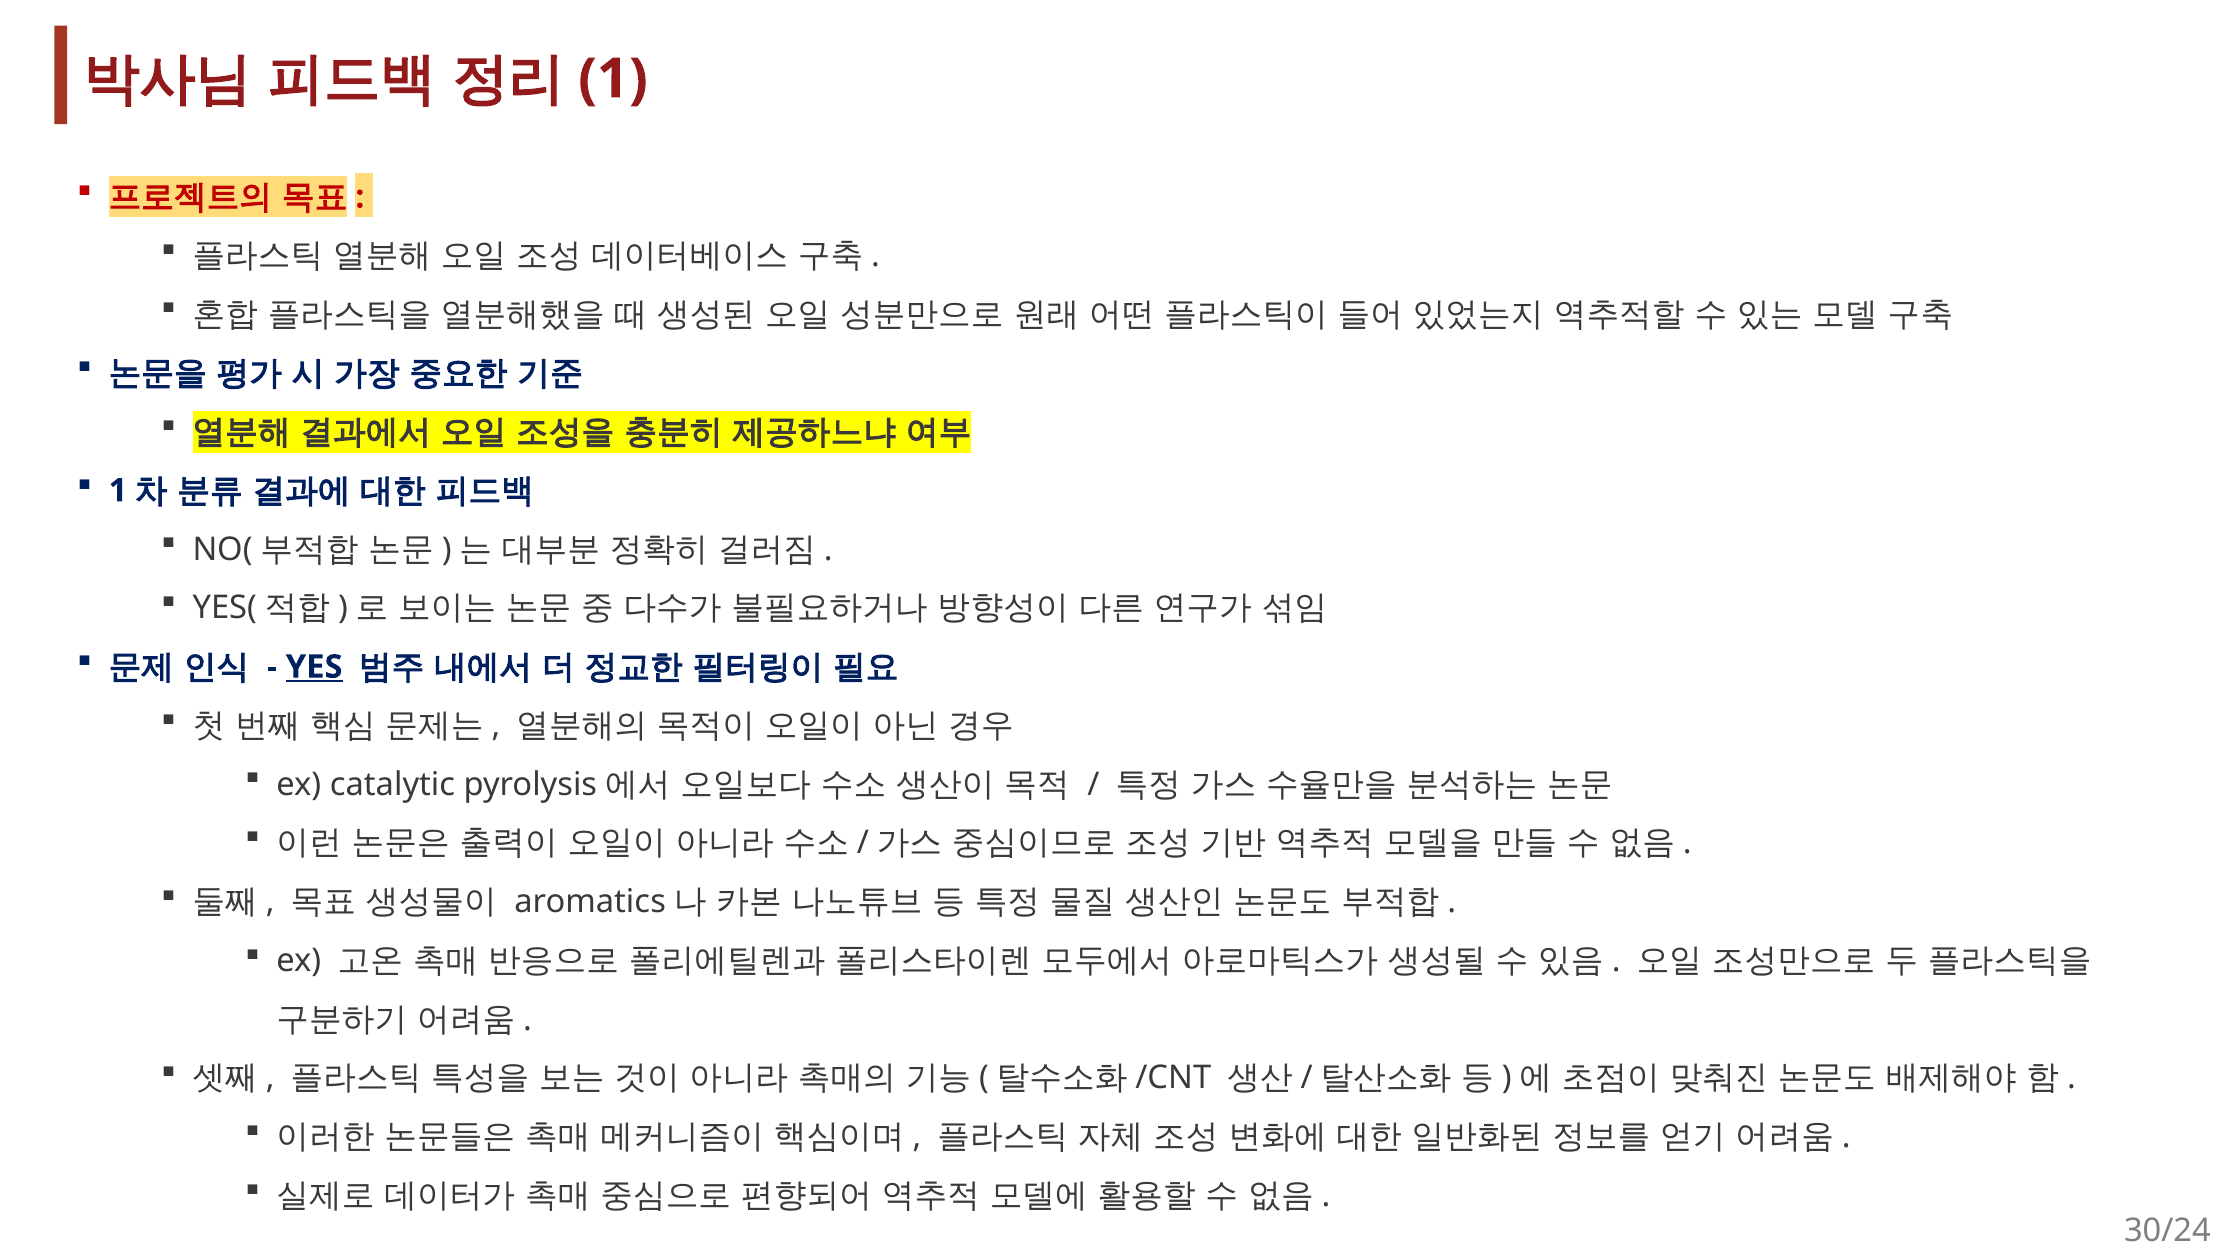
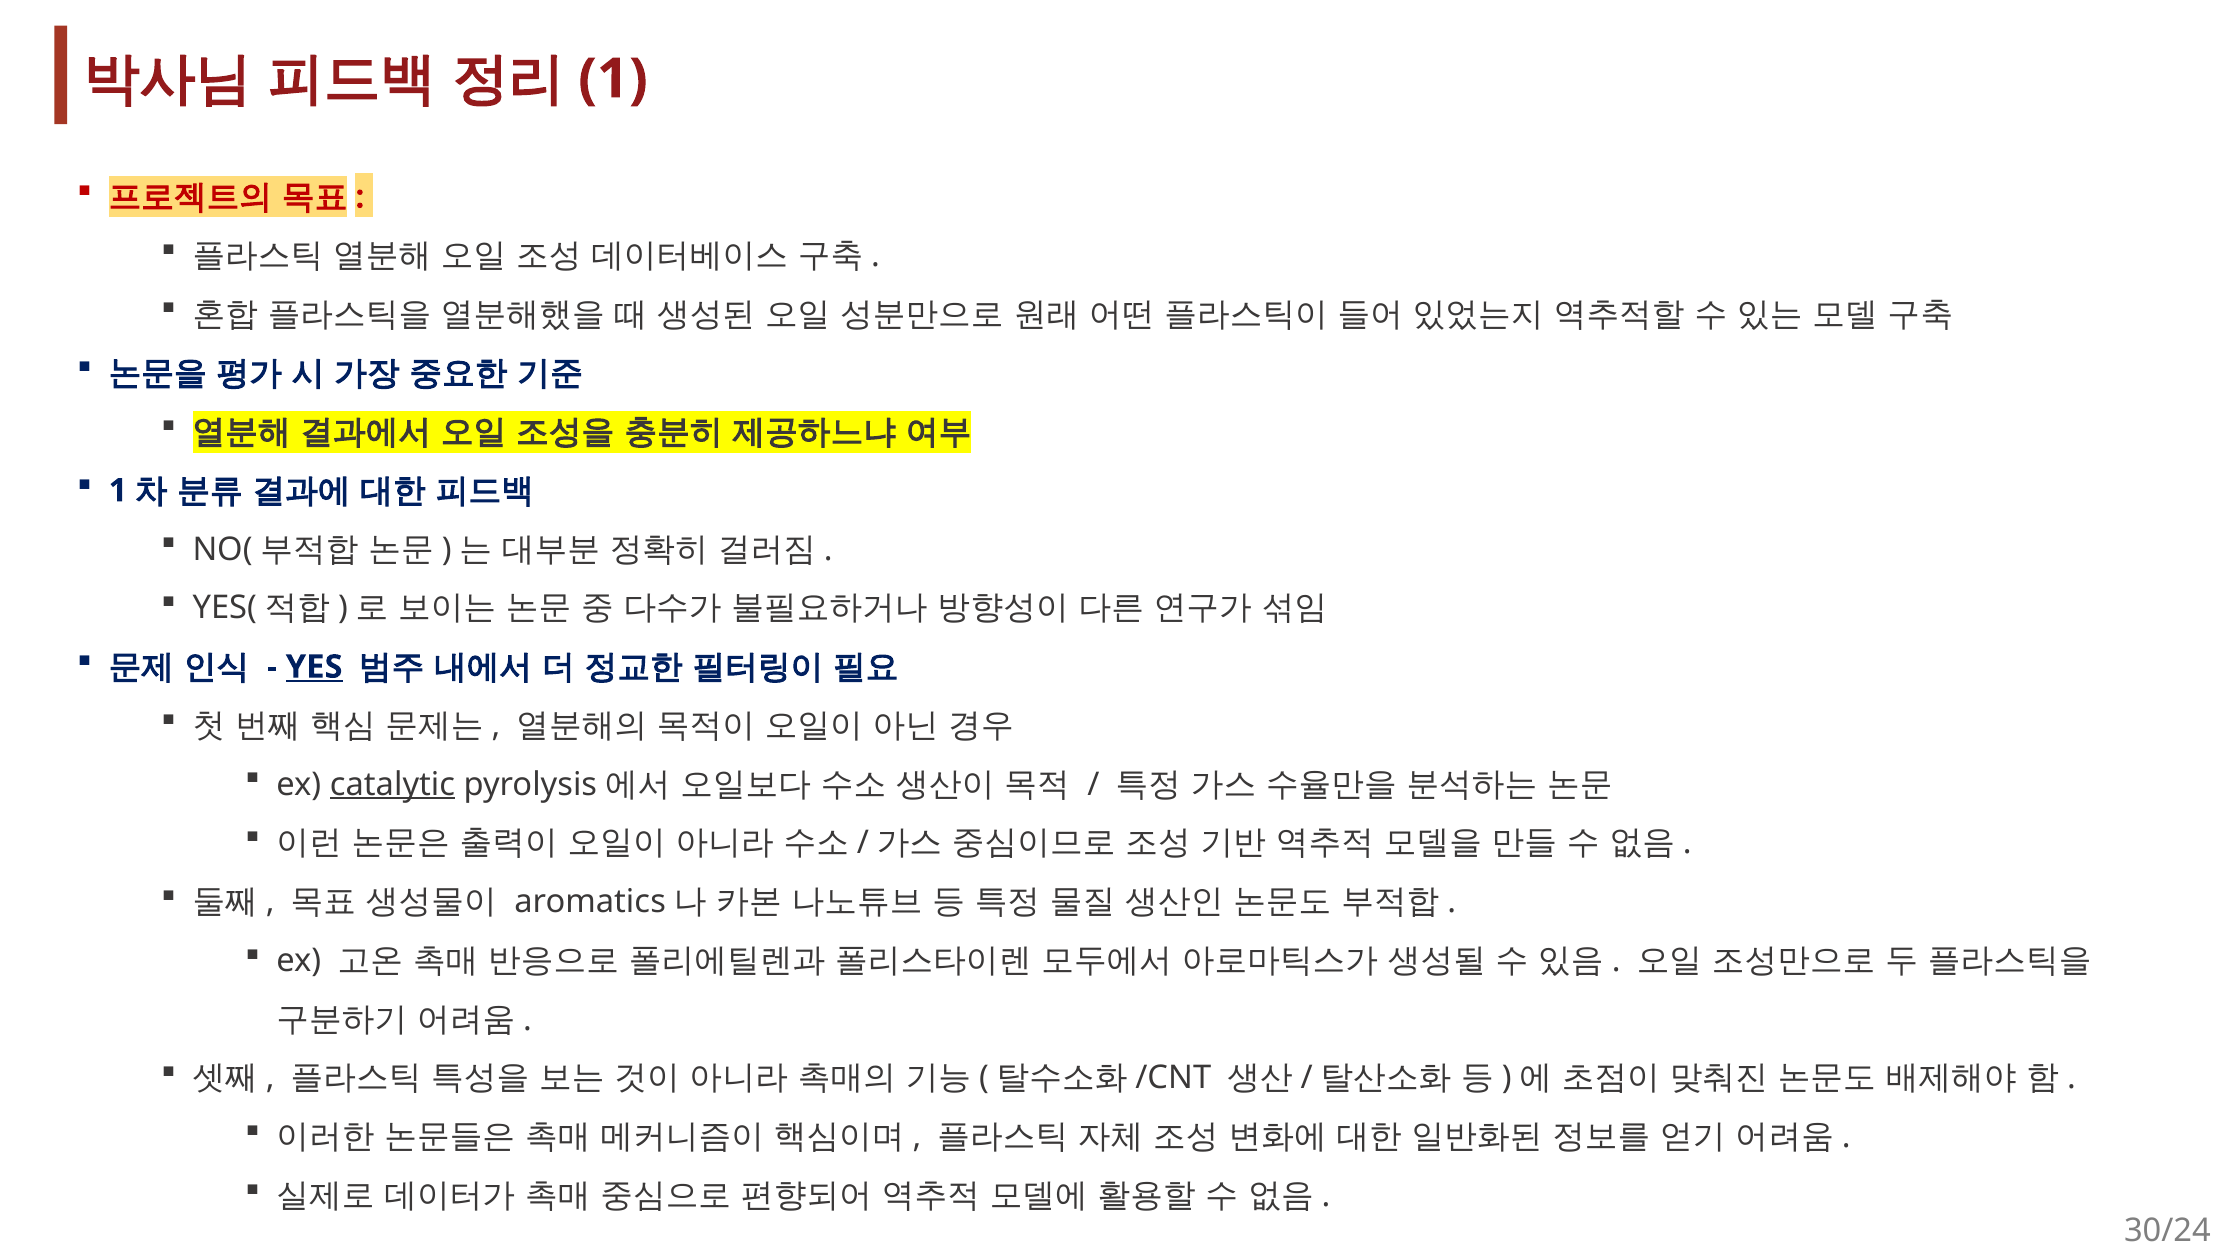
catalytic underline: none -> present (392, 784)
